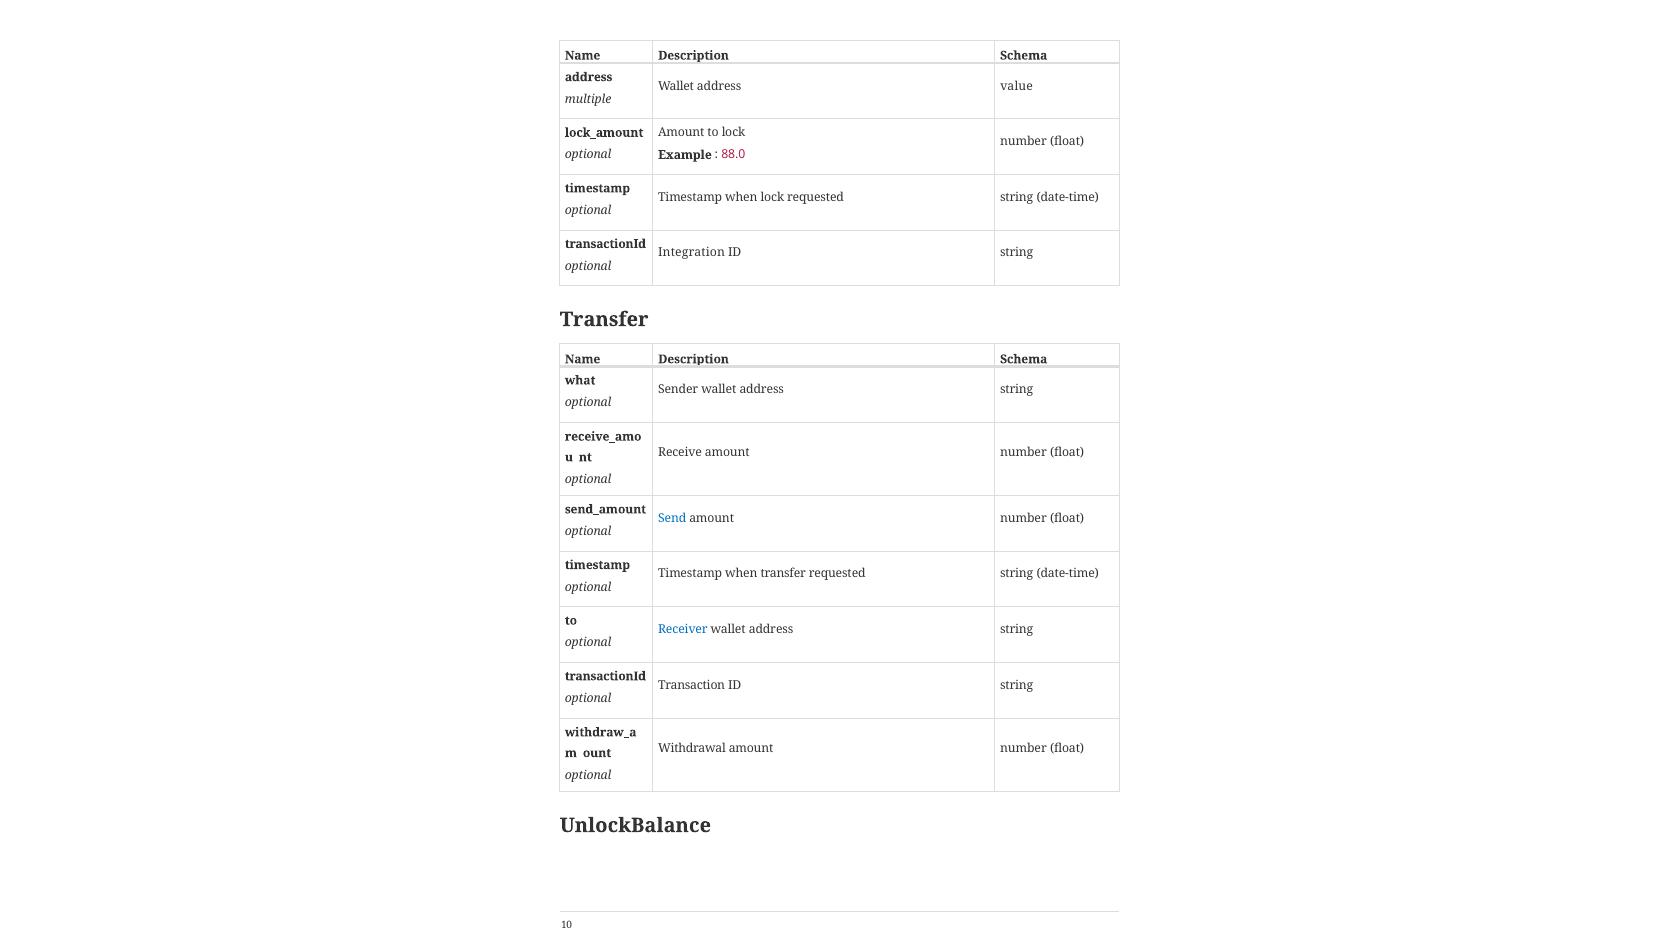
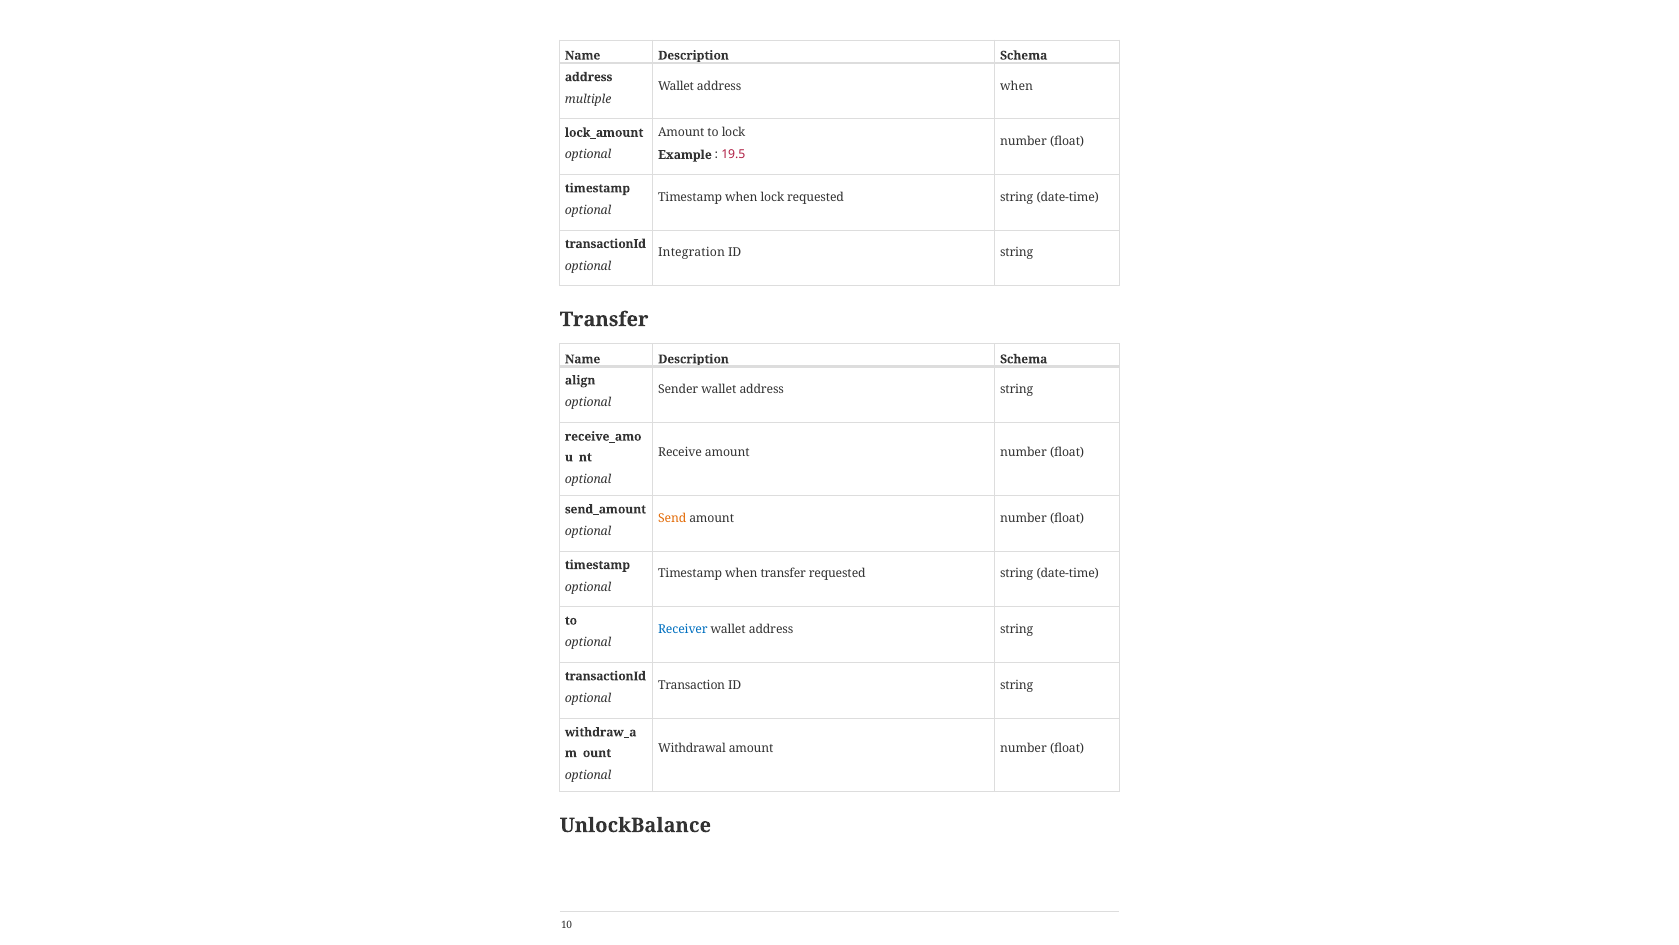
address value: value -> when (1017, 86)
88.0: 88.0 -> 19.5 (733, 155)
what: what -> align (580, 380)
Send colour: blue -> orange (672, 518)
